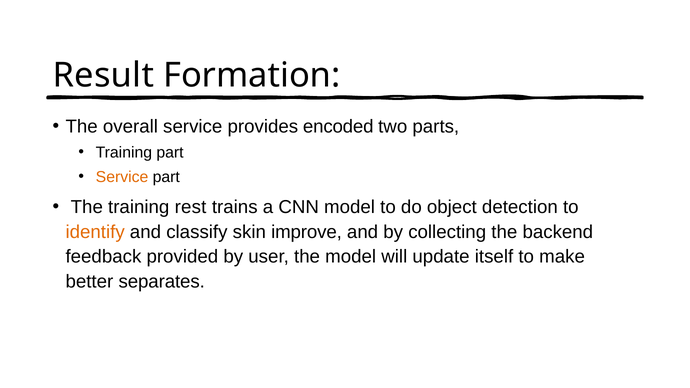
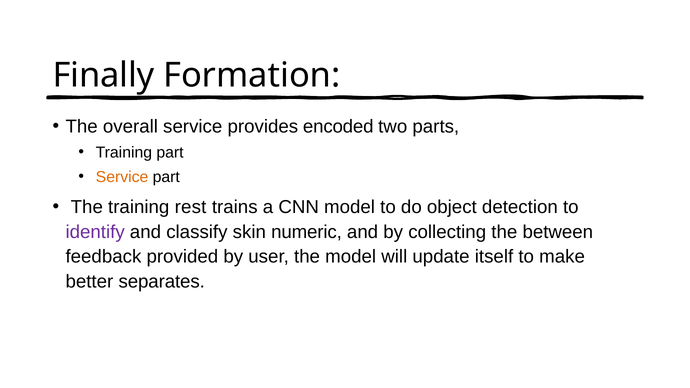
Result: Result -> Finally (104, 75)
identify colour: orange -> purple (95, 232)
improve: improve -> numeric (307, 232)
backend: backend -> between (558, 232)
